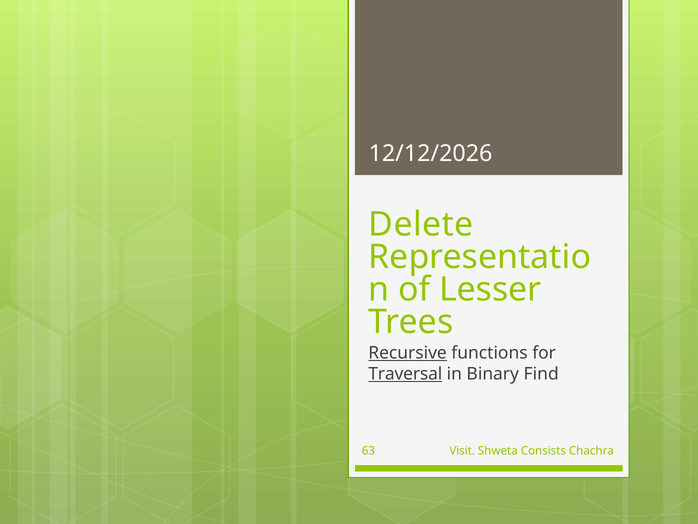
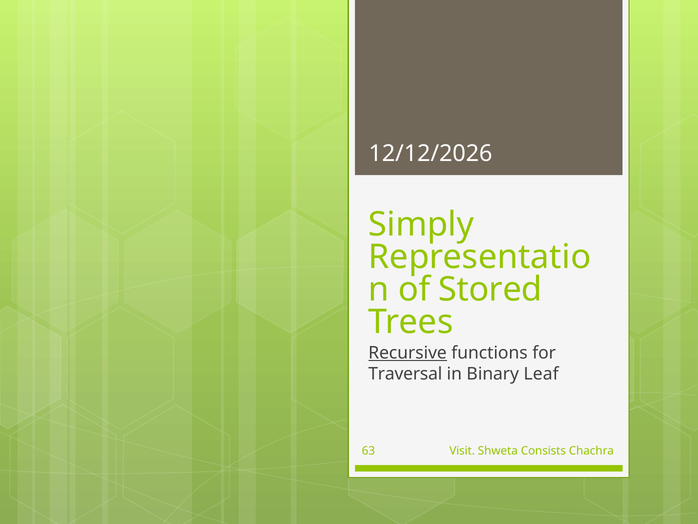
Delete: Delete -> Simply (421, 224)
Lesser: Lesser -> Stored (490, 289)
Traversal underline: present -> none (405, 374)
Find: Find -> Leaf (541, 374)
